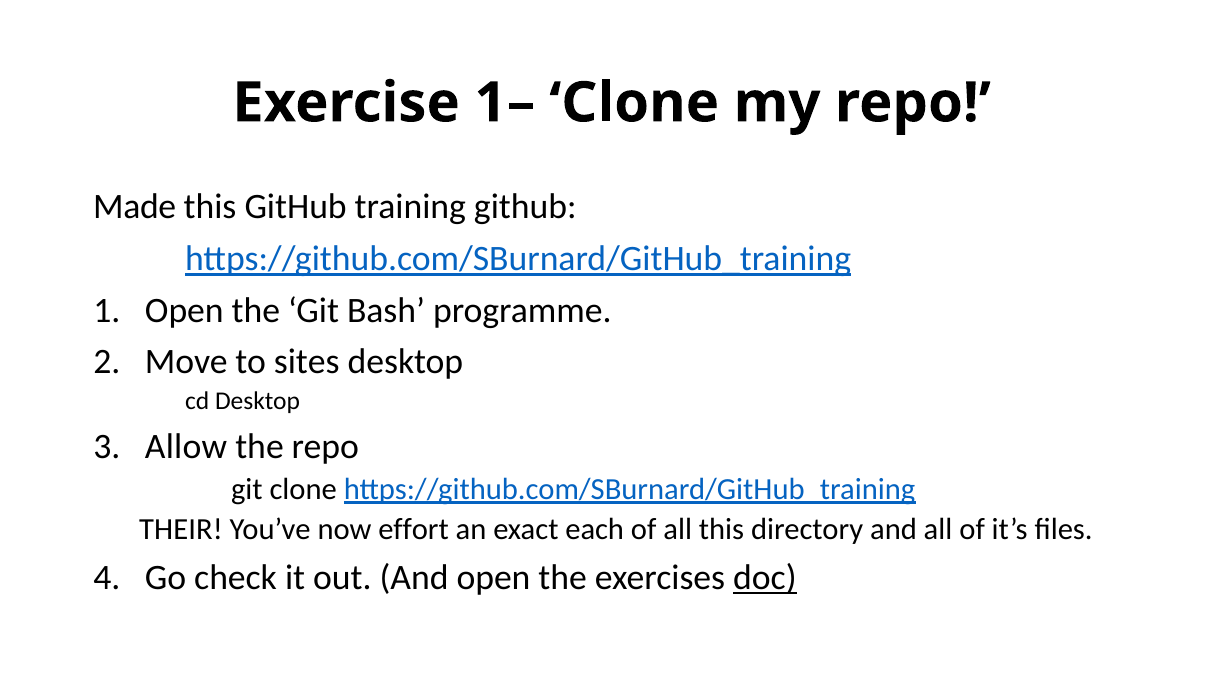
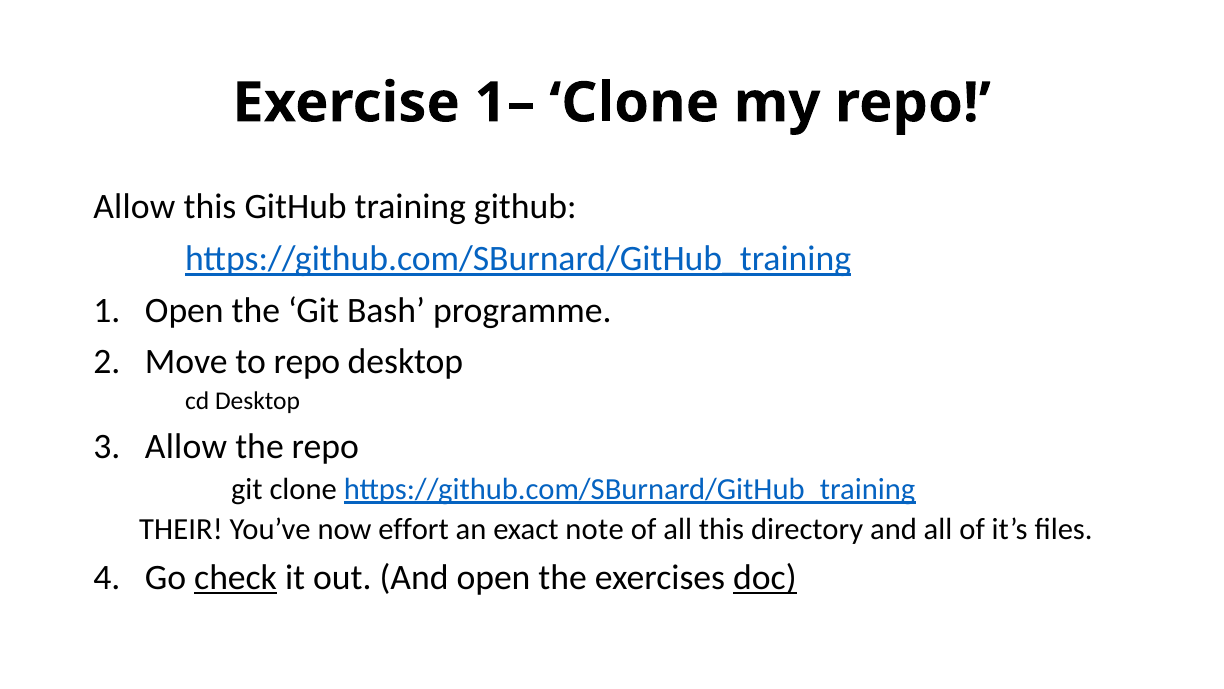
Made: Made -> Allow (134, 207)
to sites: sites -> repo (307, 361)
each: each -> note (595, 529)
check underline: none -> present (236, 577)
